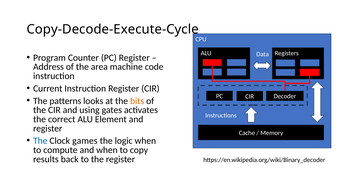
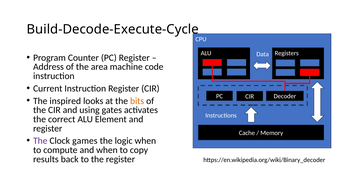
Copy-Decode-Execute-Cycle: Copy-Decode-Execute-Cycle -> Build-Decode-Execute-Cycle (113, 29)
patterns: patterns -> inspired (65, 101)
The colour: blue -> purple (40, 141)
